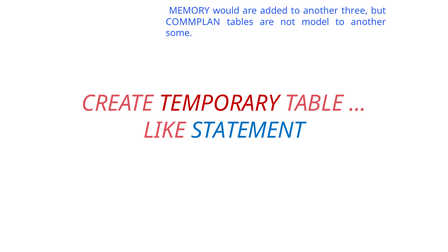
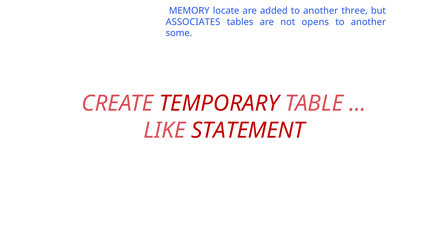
would: would -> locate (226, 11)
COMMPLAN: COMMPLAN -> ASSOCIATES (193, 22)
model: model -> opens (315, 22)
STATEMENT colour: blue -> red (248, 130)
